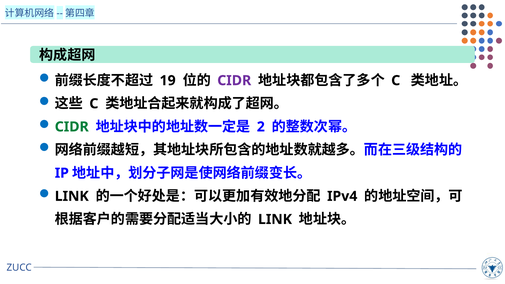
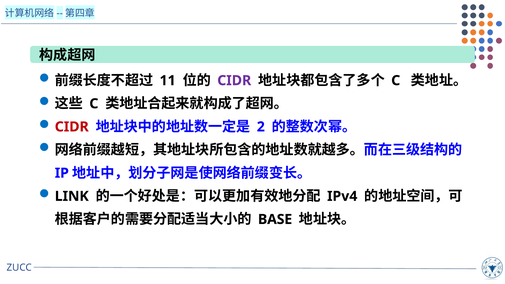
19: 19 -> 11 (168, 81)
CIDR colour: green -> red (72, 127)
LINK: LINK -> BASE (275, 219)
